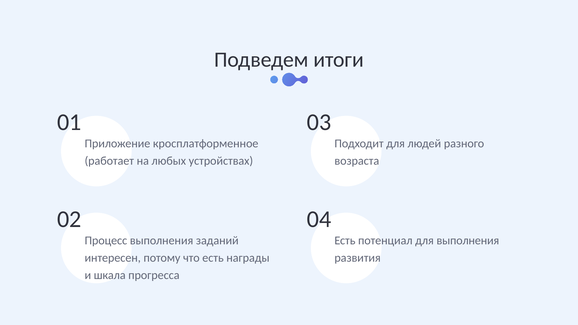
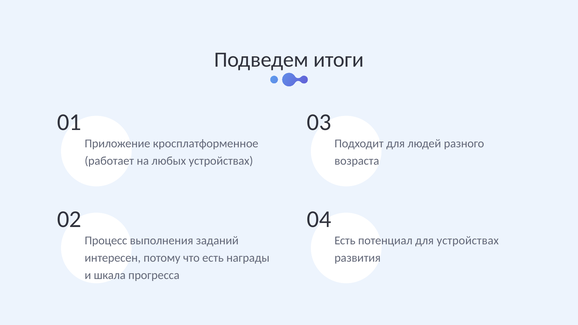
для выполнения: выполнения -> устройствах (468, 241)
